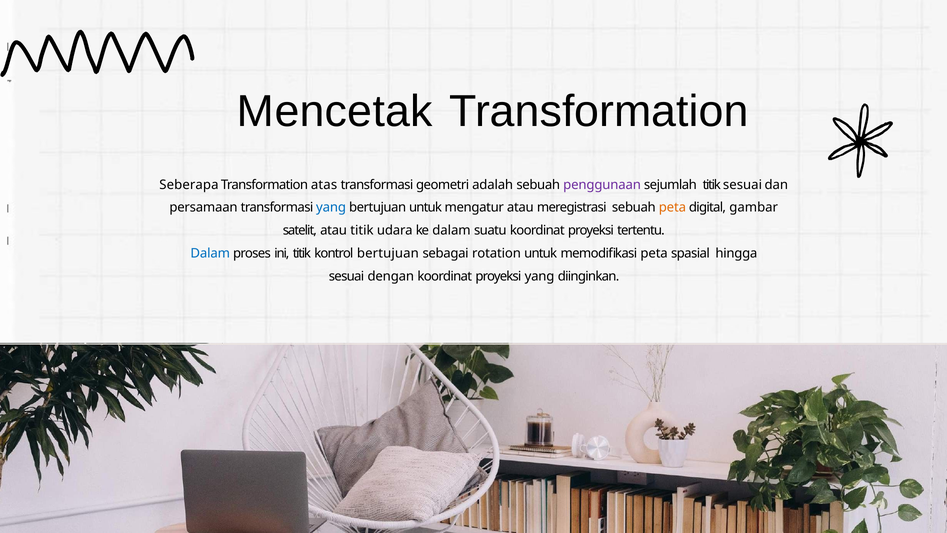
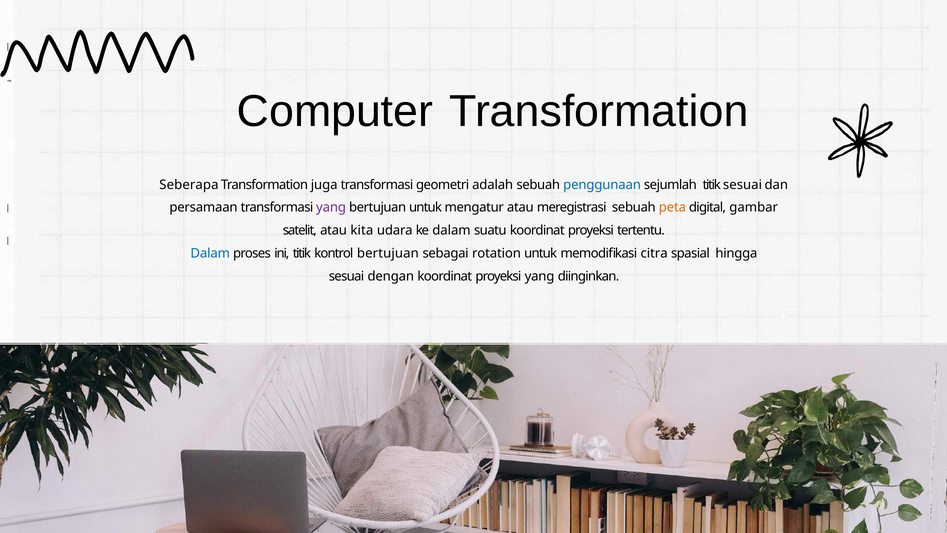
Mencetak: Mencetak -> Computer (335, 111)
atas: atas -> juga (324, 185)
penggunaan colour: purple -> blue (602, 185)
yang colour: blue -> purple (331, 207)
atau titik: titik -> kita (362, 230)
memodifikasi peta: peta -> citra (654, 253)
